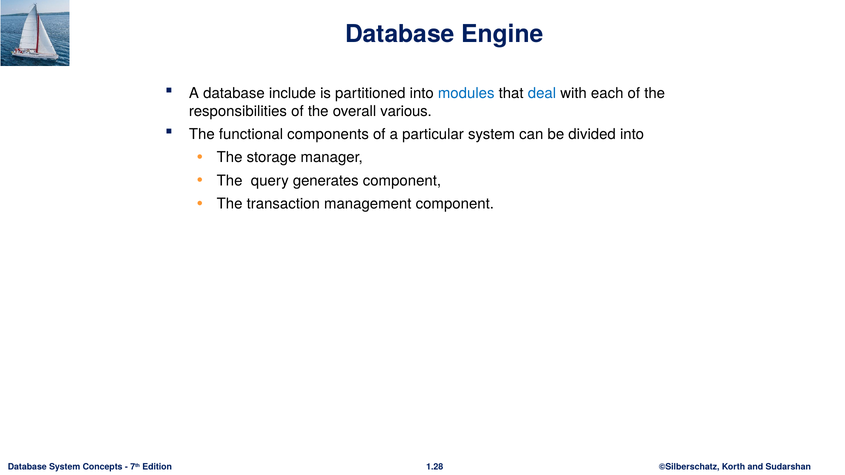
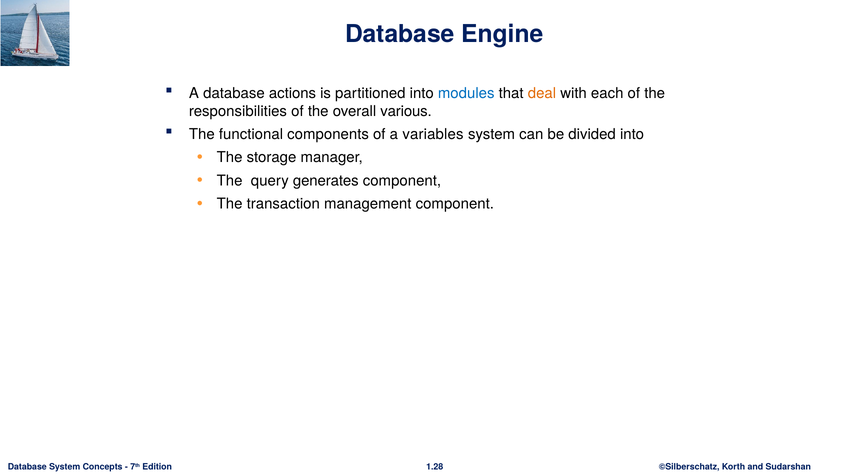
include: include -> actions (292, 93)
deal colour: blue -> orange (542, 93)
particular: particular -> variables (433, 134)
